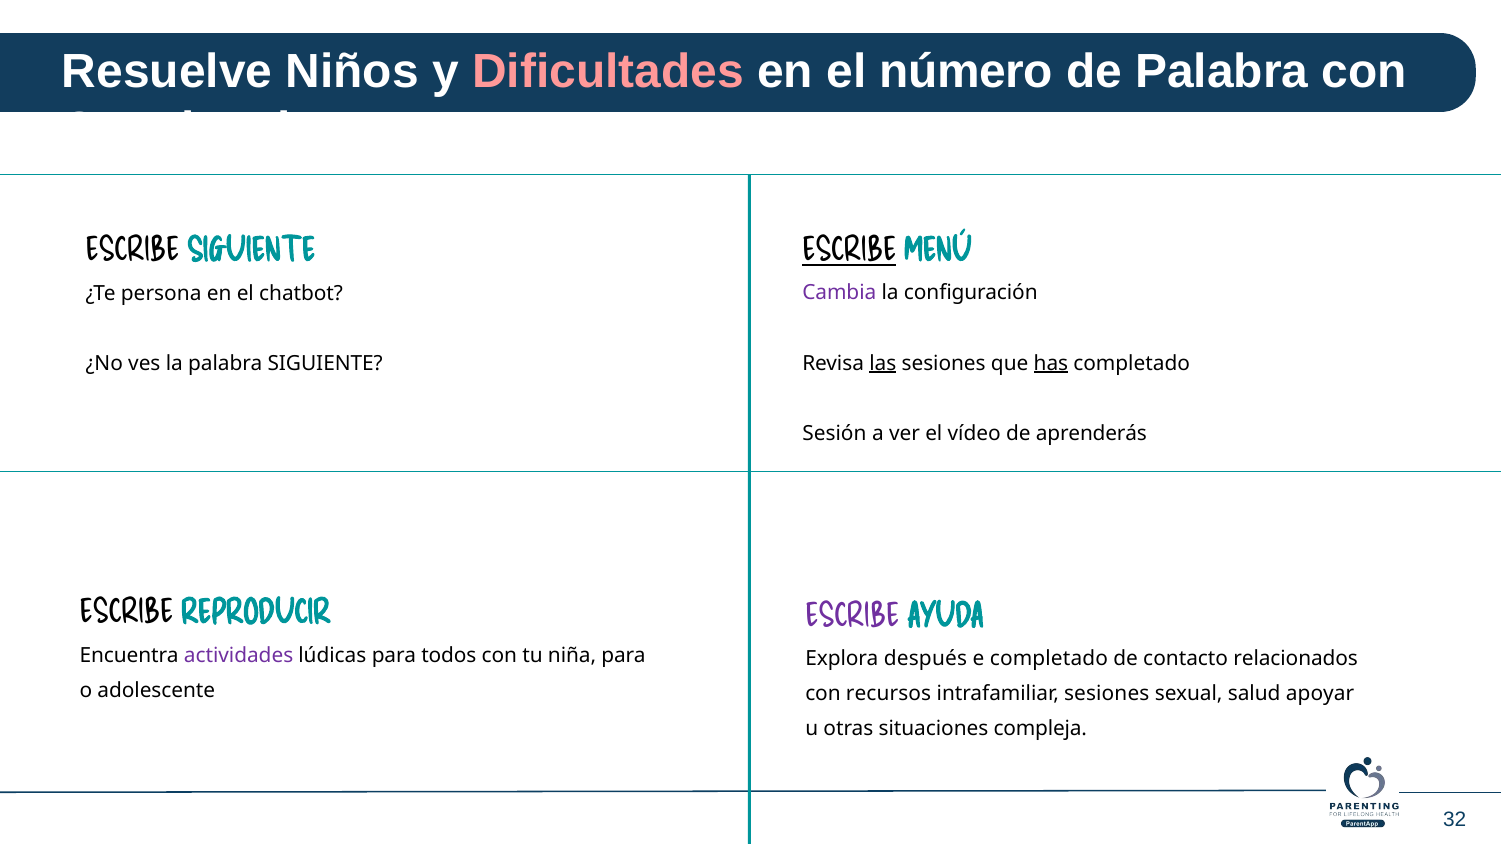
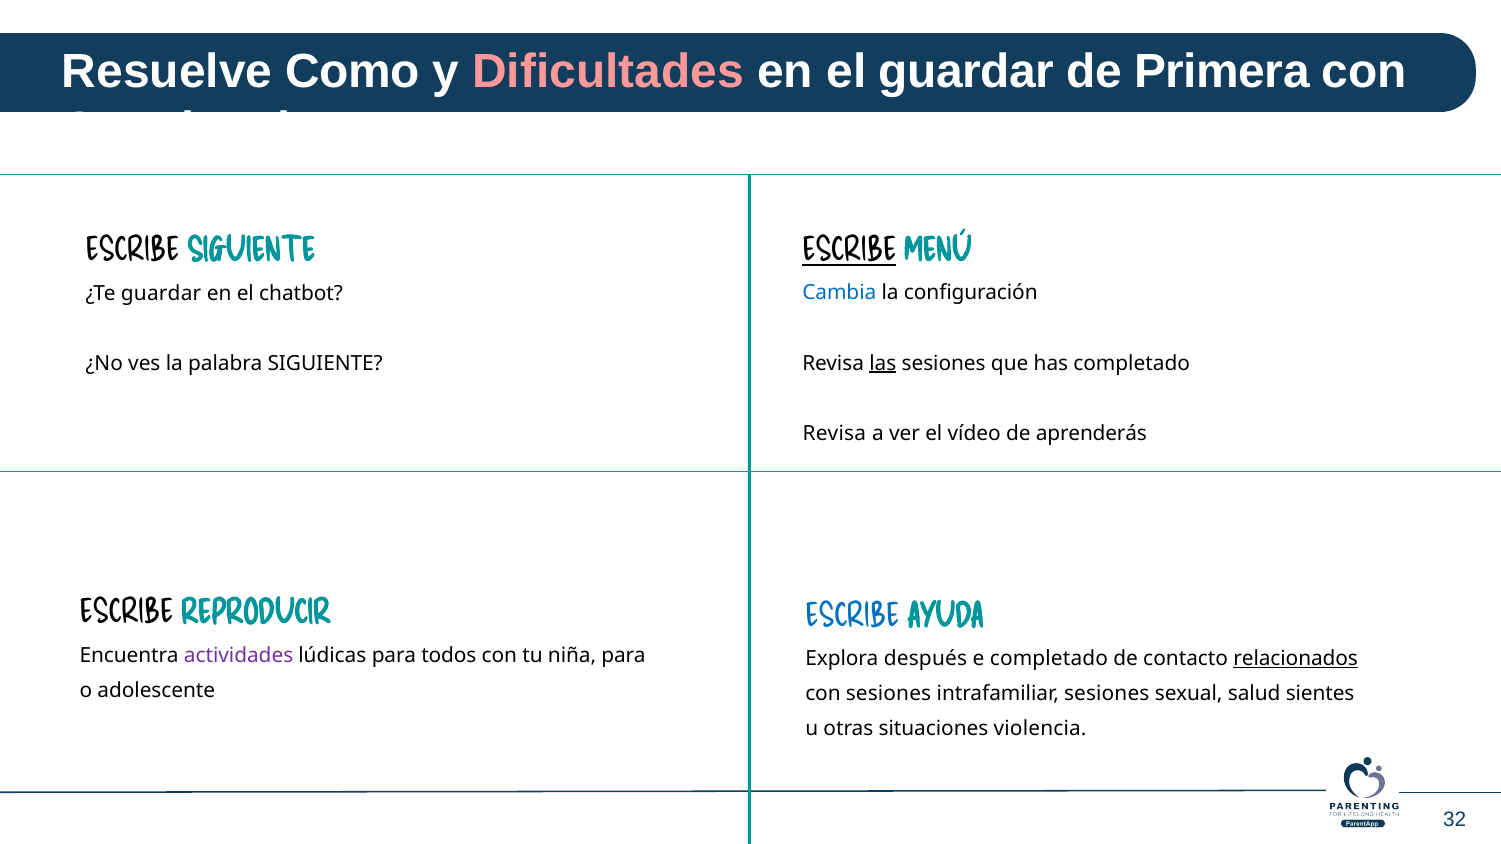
Niños: Niños -> Como (353, 72)
el número: número -> guardar (966, 72)
de Palabra: Palabra -> Primera (1222, 72)
¿Te persona: persona -> guardar (161, 293)
Cambia colour: purple -> blue (839, 293)
has underline: present -> none (1051, 363)
Sesión: Sesión -> Revisa (834, 433)
ESCRIBE colour: purple -> blue (852, 616)
relacionados underline: none -> present (1296, 659)
con recursos: recursos -> sesiones (888, 694)
apoyar: apoyar -> sientes (1320, 694)
compleja: compleja -> violencia (1040, 729)
